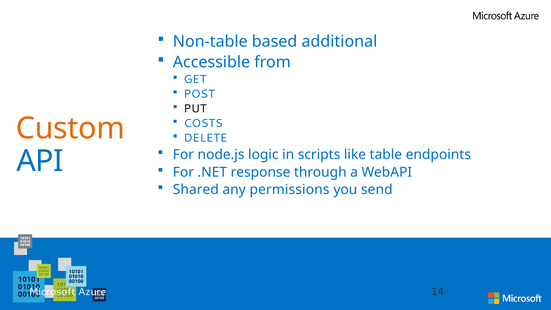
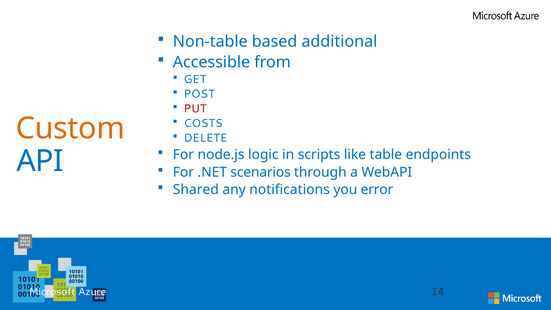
PUT colour: black -> red (195, 109)
response: response -> scenarios (261, 172)
permissions: permissions -> notifications (290, 190)
send: send -> error (377, 190)
